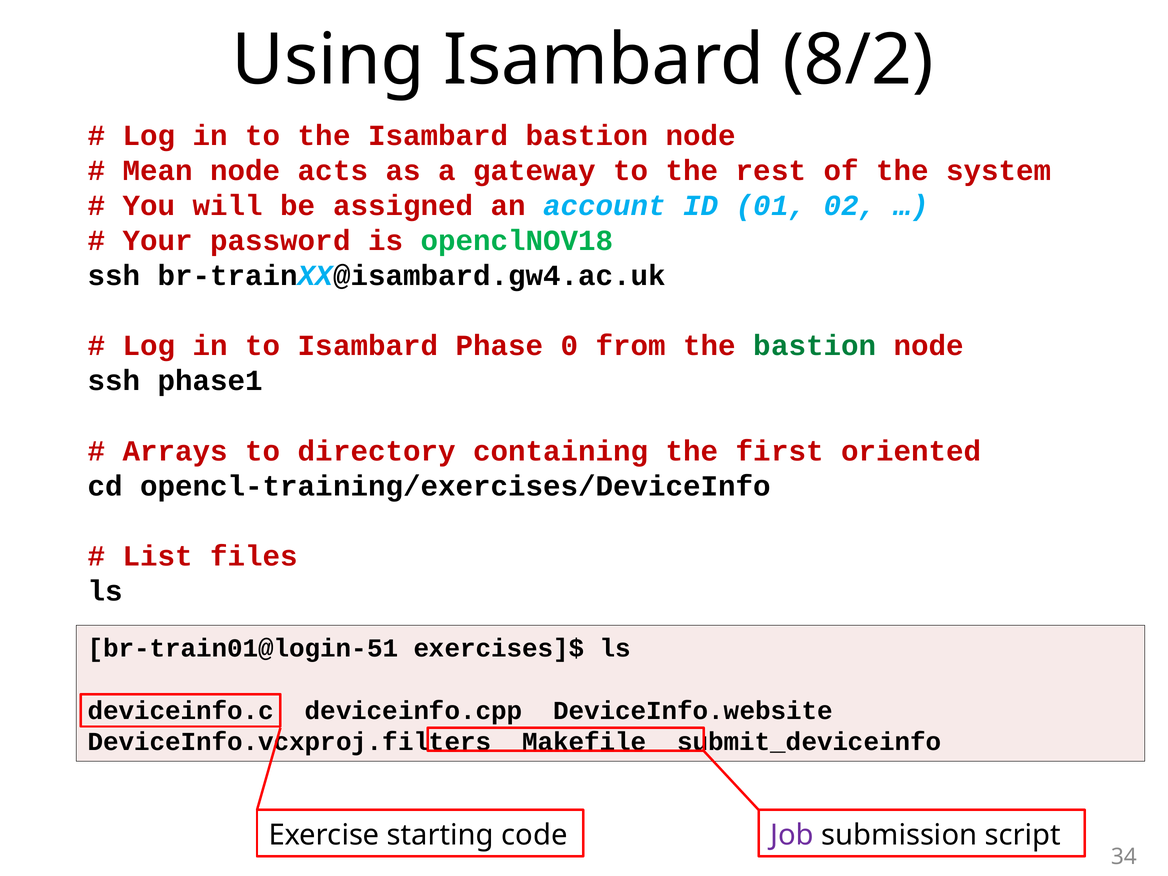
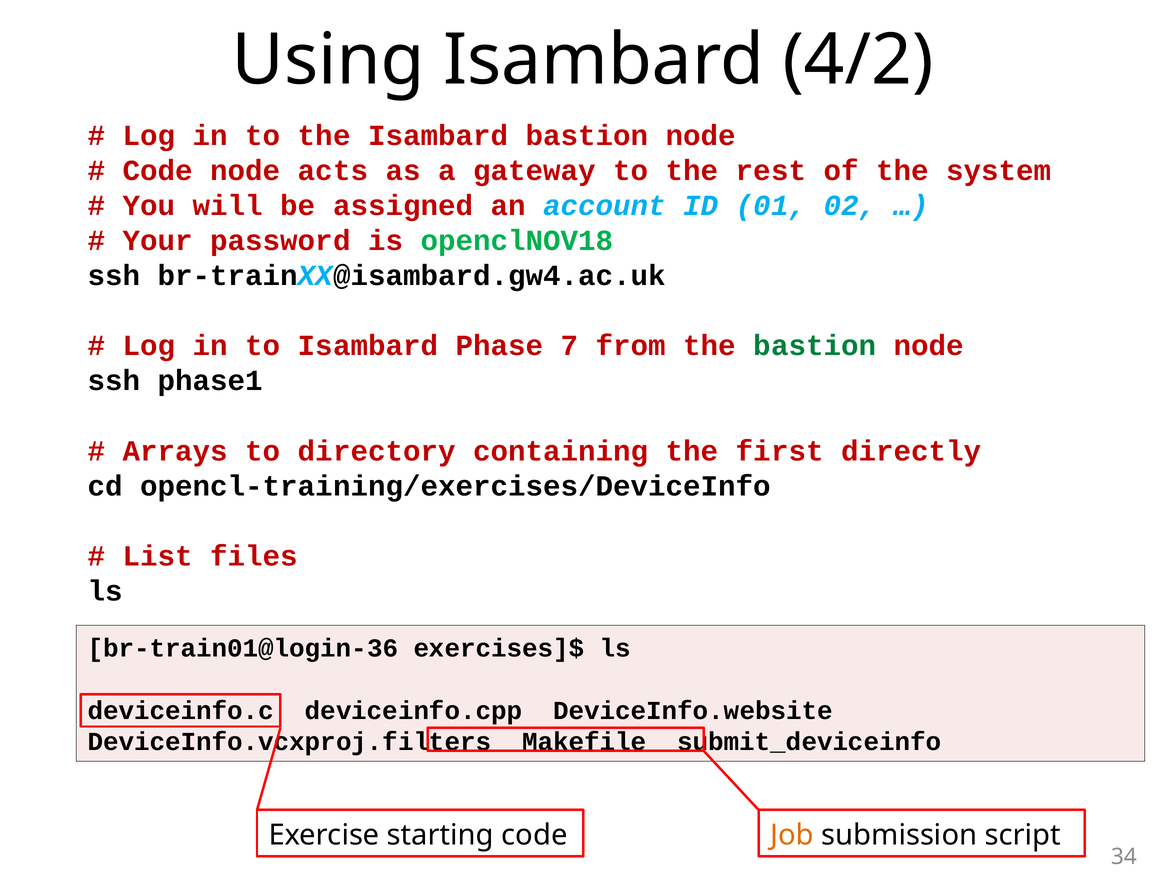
8/2: 8/2 -> 4/2 (858, 60)
Mean: Mean -> Code (158, 171)
0: 0 -> 7 (570, 346)
oriented: oriented -> directly (911, 451)
br-train01@login-51: br-train01@login-51 -> br-train01@login-36 (243, 648)
Job colour: purple -> orange (792, 835)
